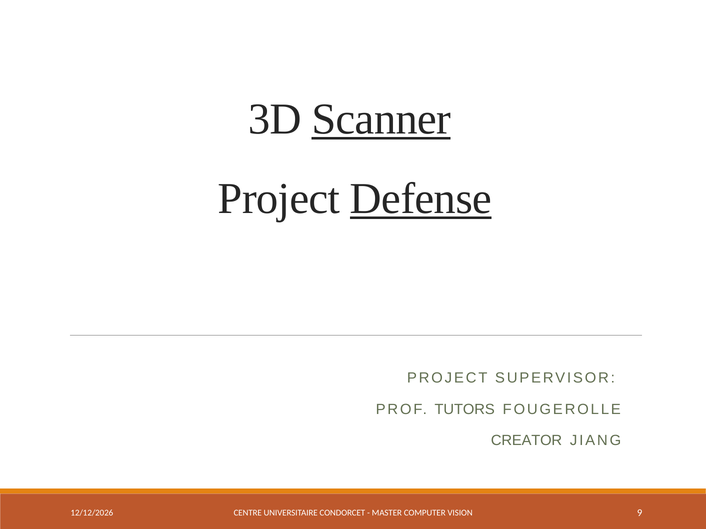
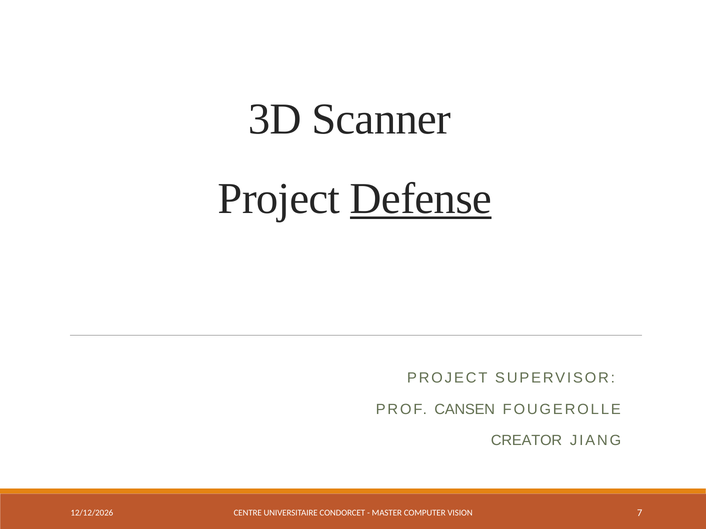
Scanner underline: present -> none (381, 119)
TUTORS: TUTORS -> CANSEN (465, 410)
9: 9 -> 7 (640, 513)
